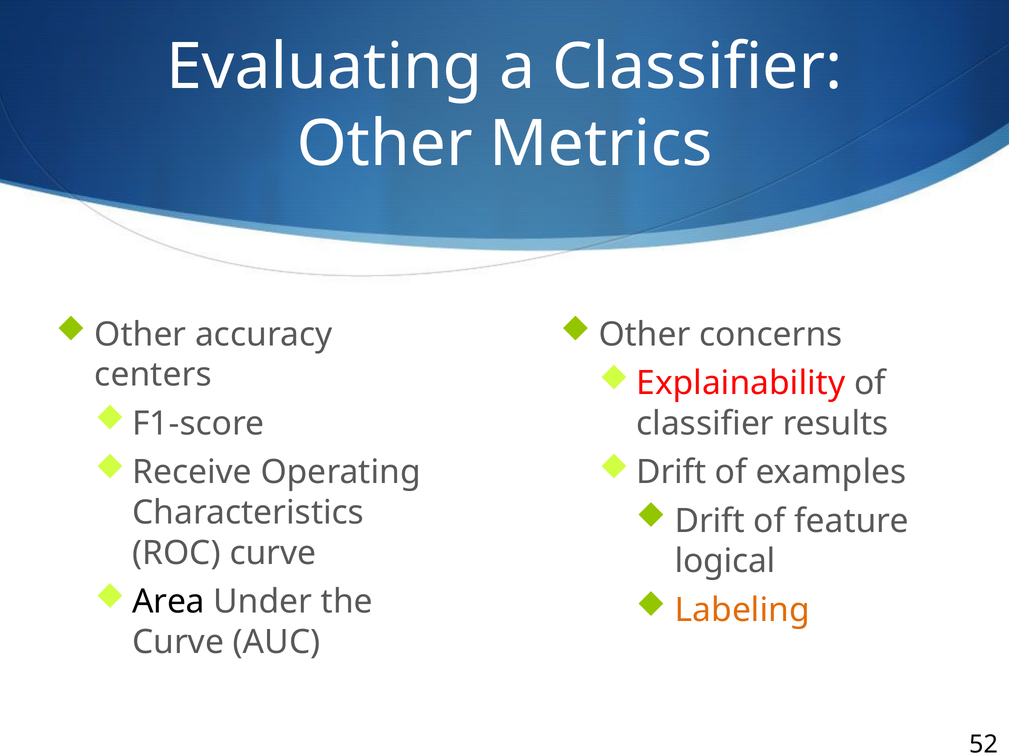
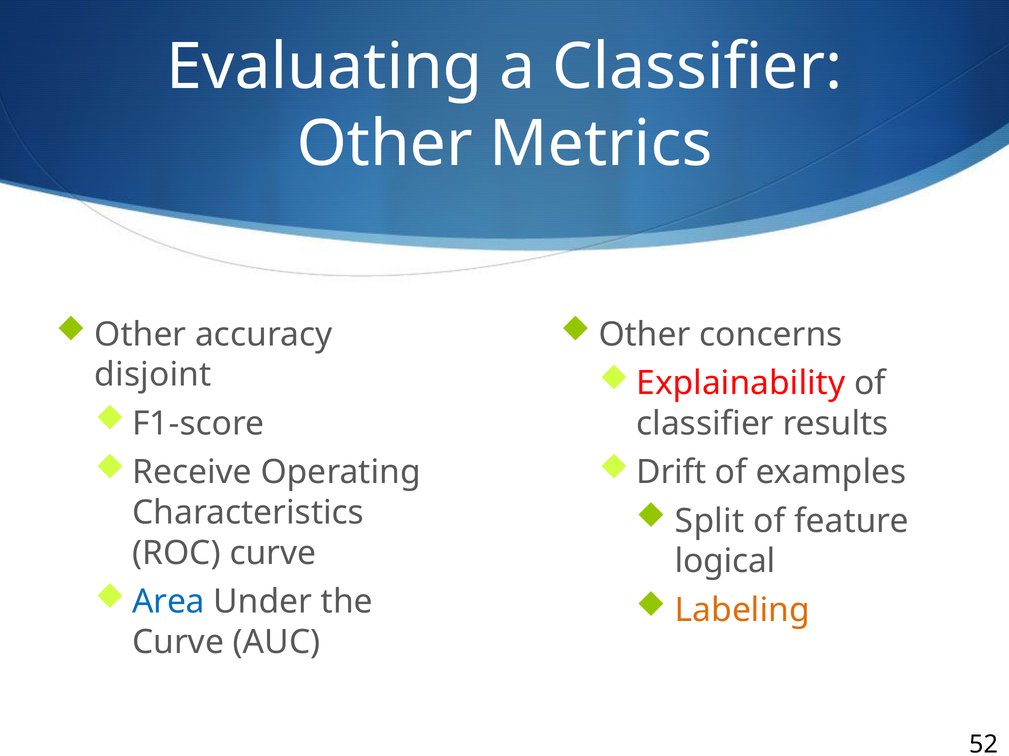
centers: centers -> disjoint (153, 375)
Drift: Drift -> Split (710, 522)
Area colour: black -> blue (168, 602)
